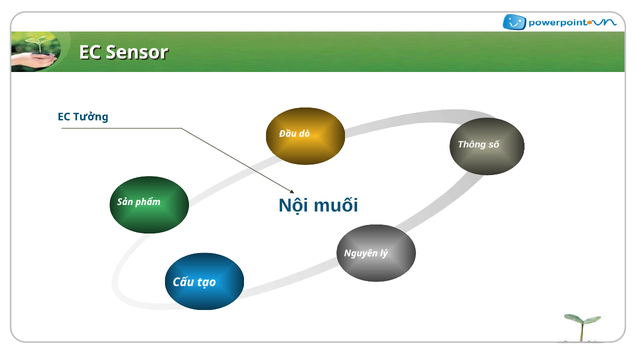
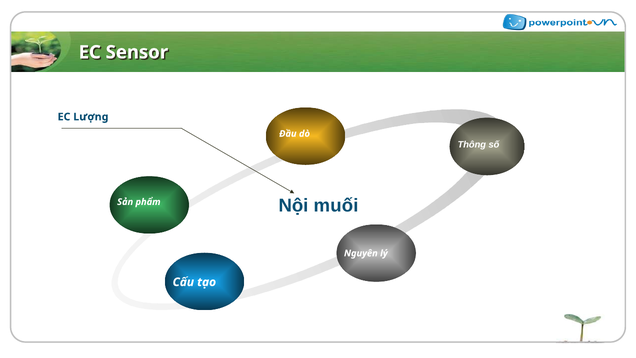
Tưởng: Tưởng -> Lượng (91, 117)
